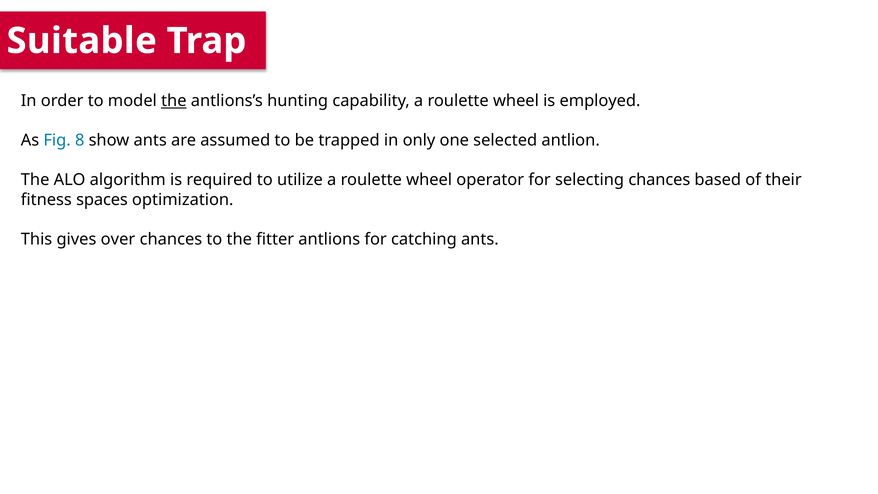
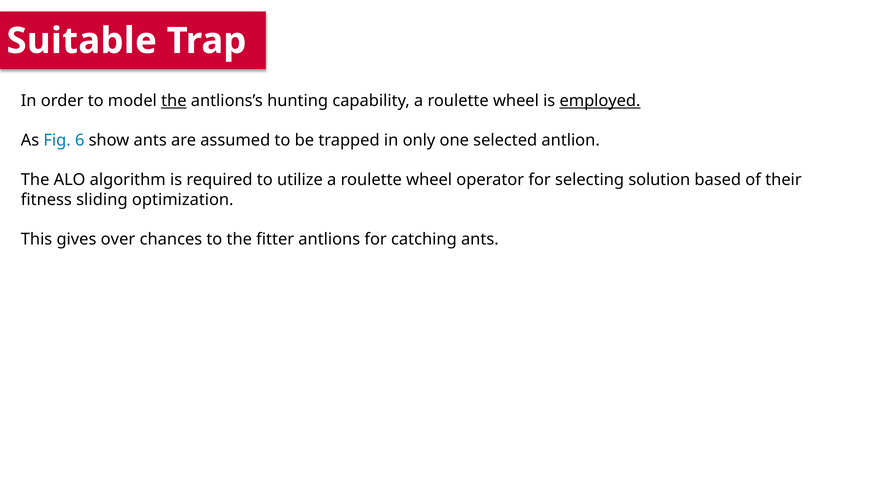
employed underline: none -> present (600, 101)
8: 8 -> 6 (80, 140)
selecting chances: chances -> solution (659, 180)
spaces: spaces -> sliding (102, 200)
